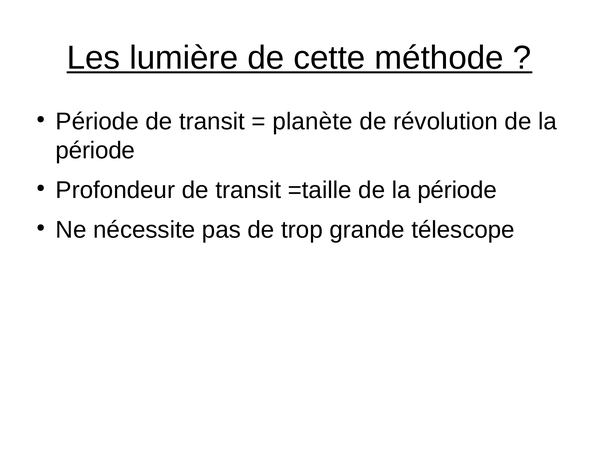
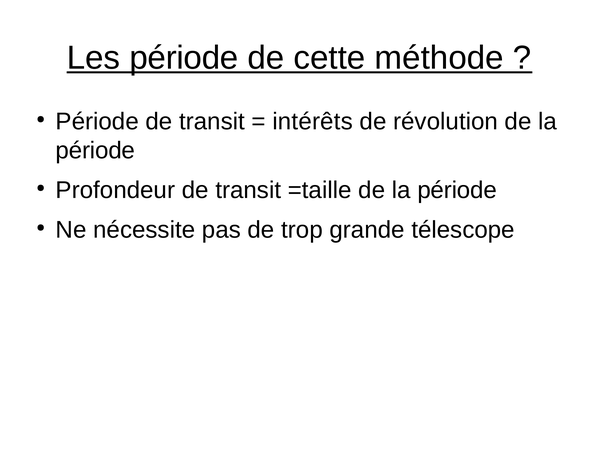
Les lumière: lumière -> période (184, 58)
planète: planète -> intérêts (313, 121)
